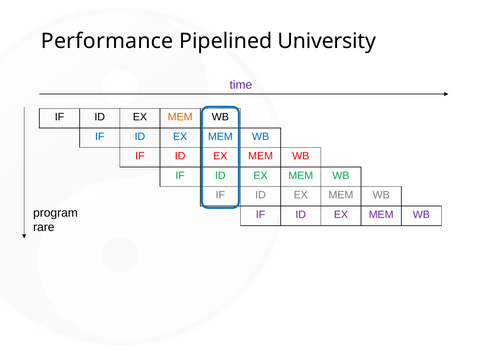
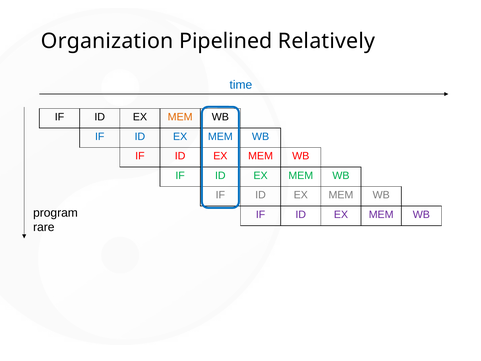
Performance: Performance -> Organization (107, 41)
University: University -> Relatively (327, 41)
time colour: purple -> blue (241, 85)
